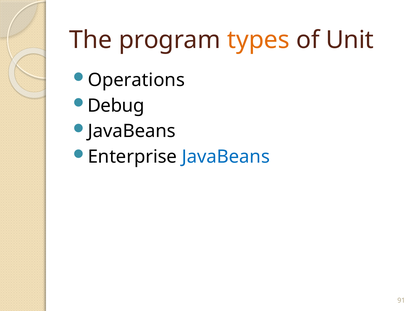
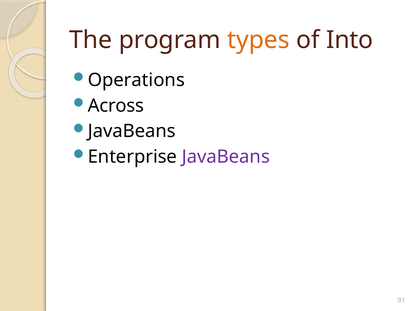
Unit: Unit -> Into (350, 40)
Debug: Debug -> Across (116, 106)
JavaBeans colour: blue -> purple (226, 157)
